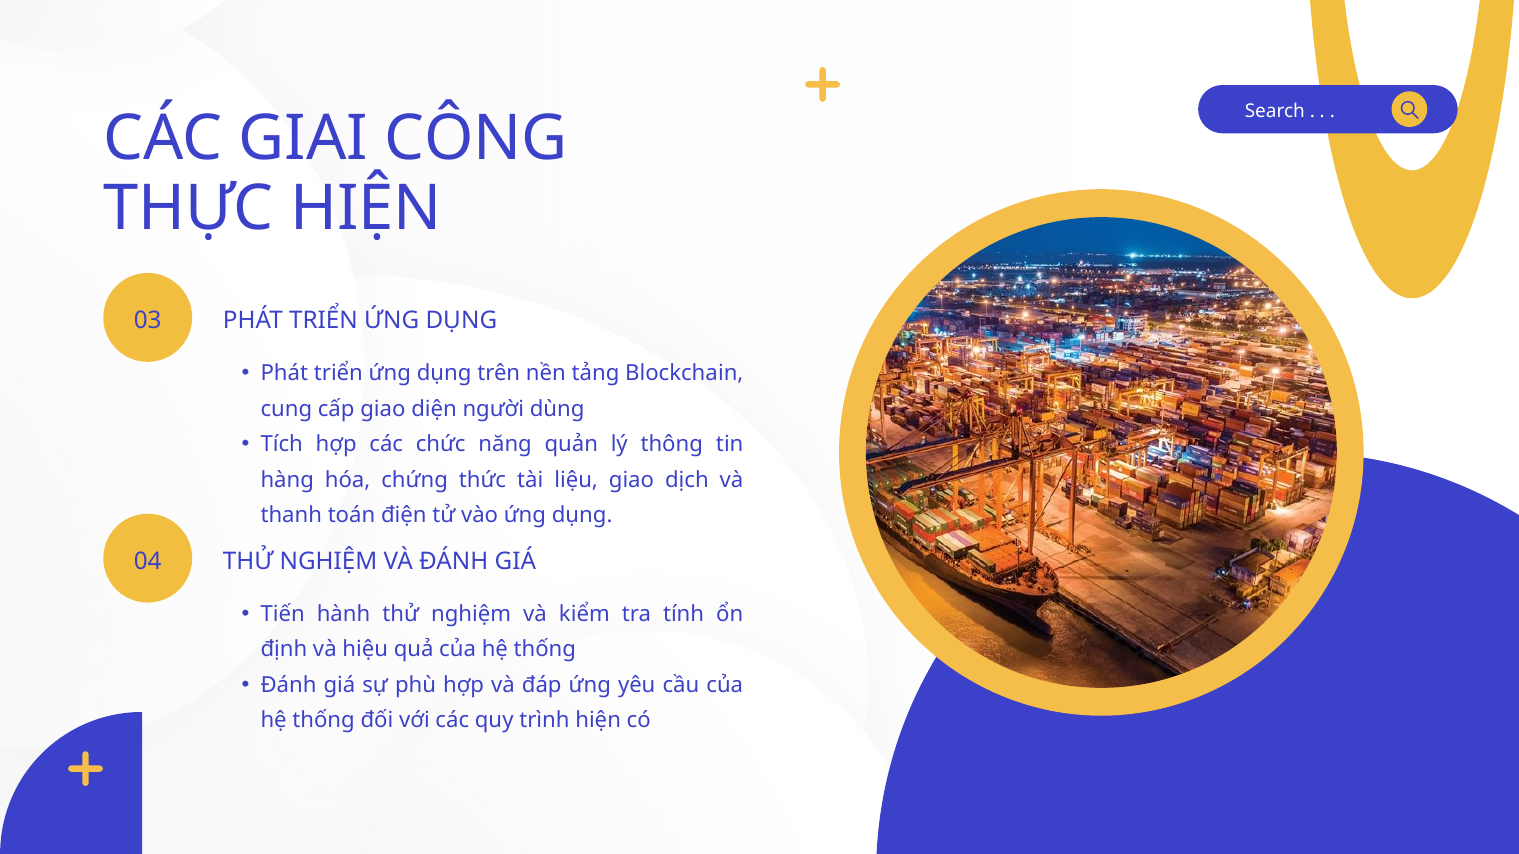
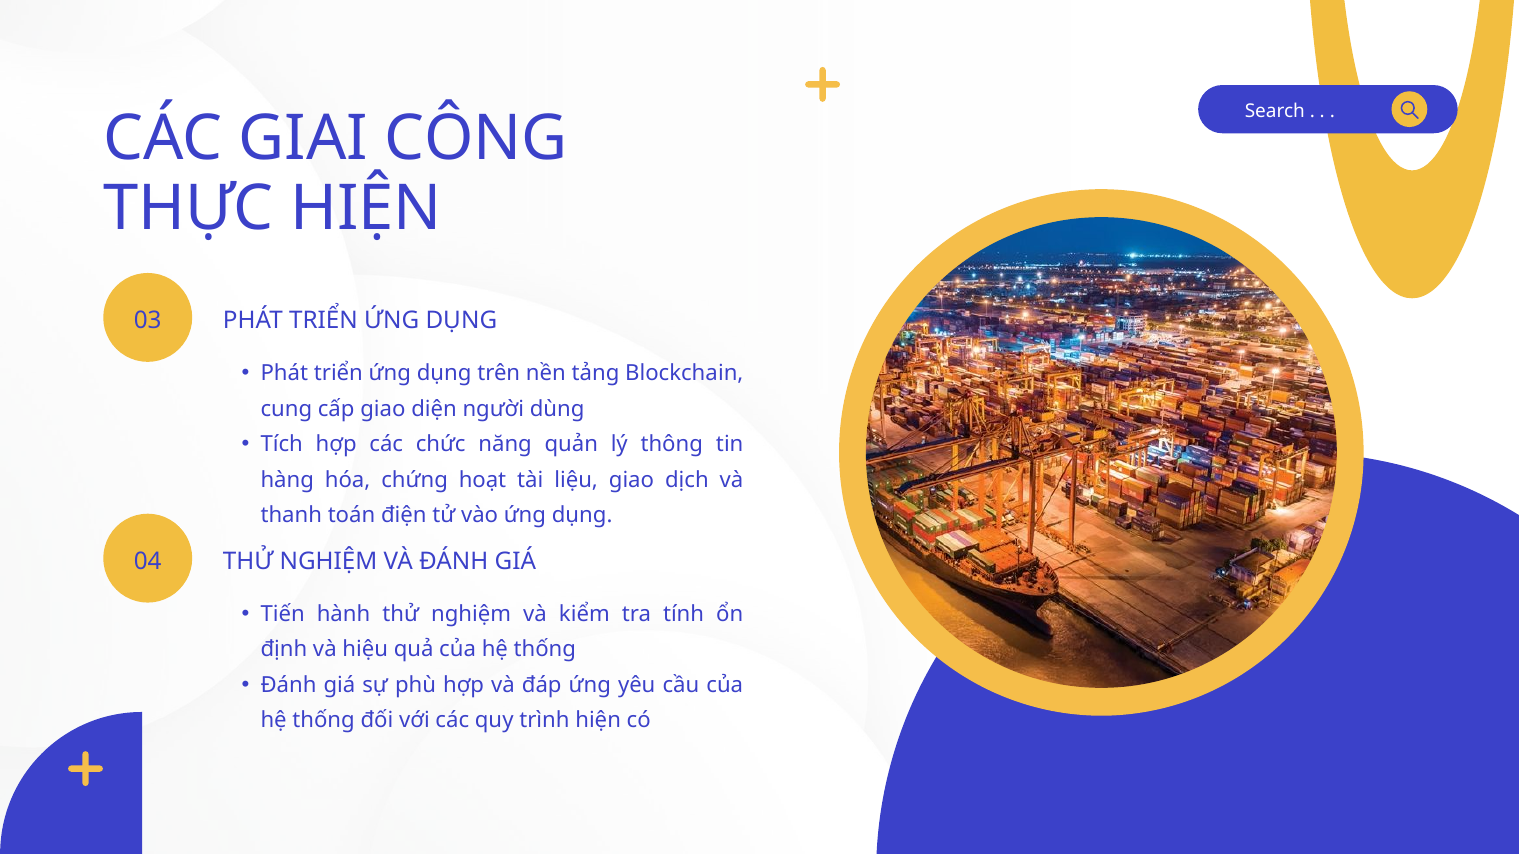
thức: thức -> hoạt (482, 480)
